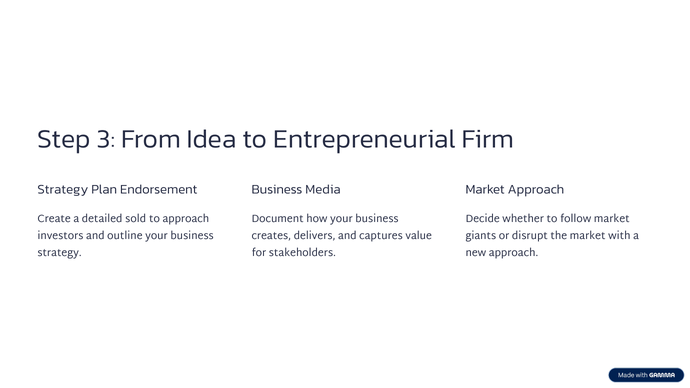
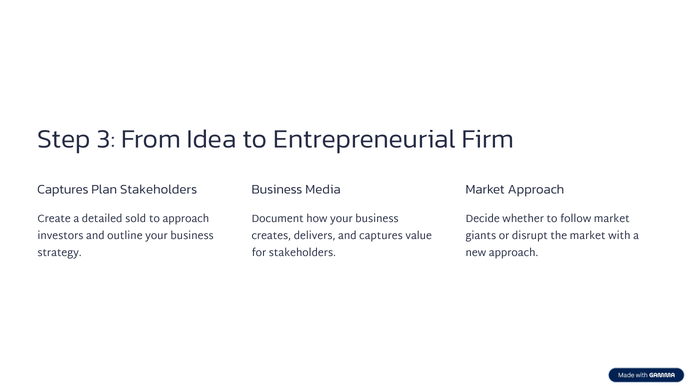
Strategy: Strategy -> Captures (63, 189)
Plan Endorsement: Endorsement -> Stakeholders (159, 189)
